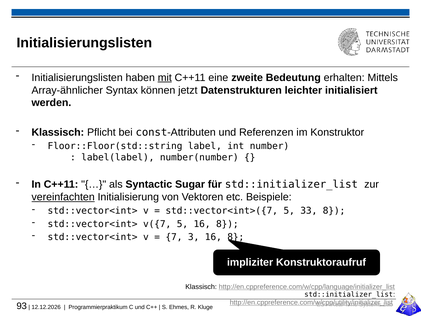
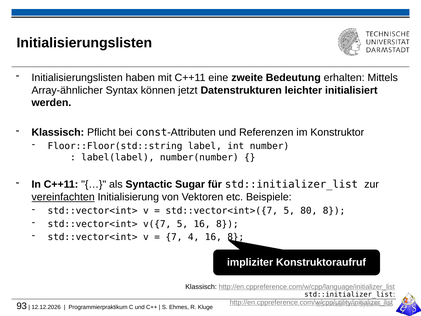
mit underline: present -> none (165, 77)
33: 33 -> 80 (309, 211)
3: 3 -> 4 (194, 237)
